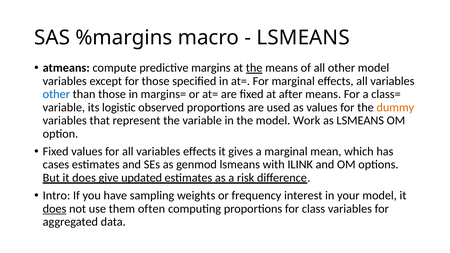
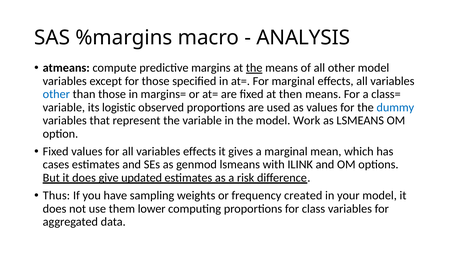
LSMEANS: LSMEANS -> ANALYSIS (303, 38)
after: after -> then (291, 94)
dummy colour: orange -> blue (395, 107)
Intro: Intro -> Thus (56, 196)
interest: interest -> created (303, 196)
does underline: present -> none (55, 209)
often: often -> lower (152, 209)
